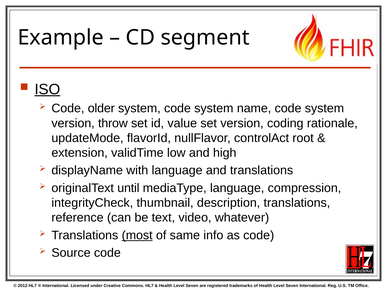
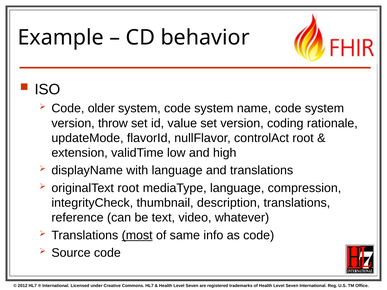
segment: segment -> behavior (205, 38)
ISO underline: present -> none (47, 89)
originalText until: until -> root (128, 188)
